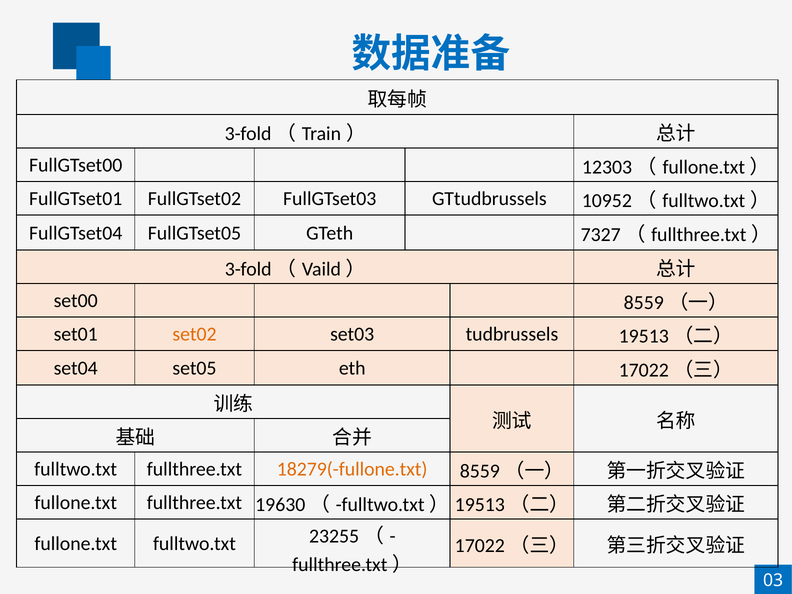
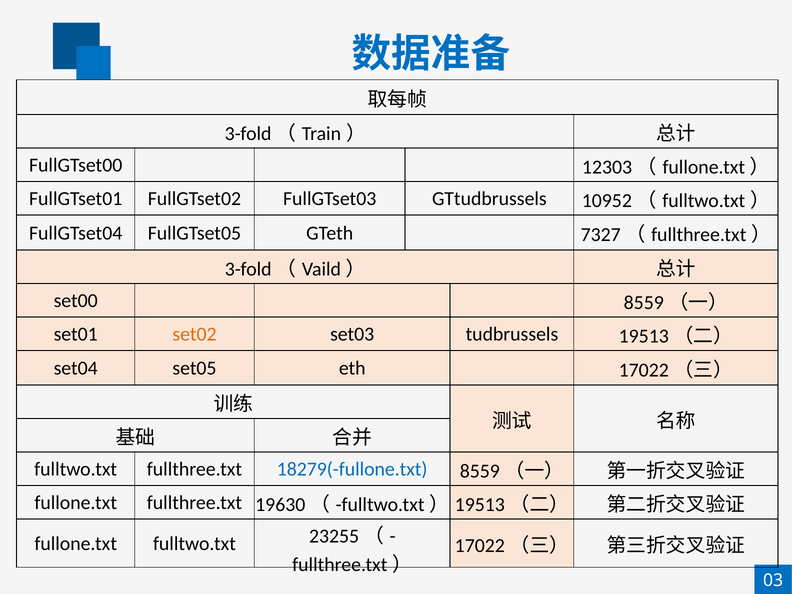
18279(-fullone.txt colour: orange -> blue (352, 469)
